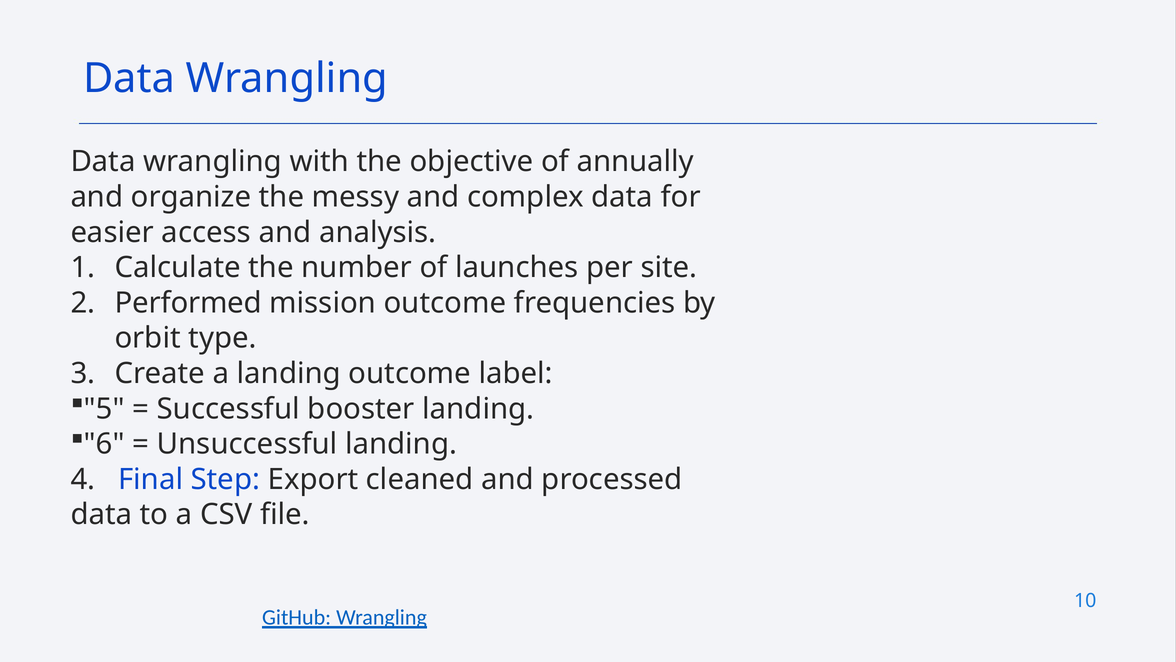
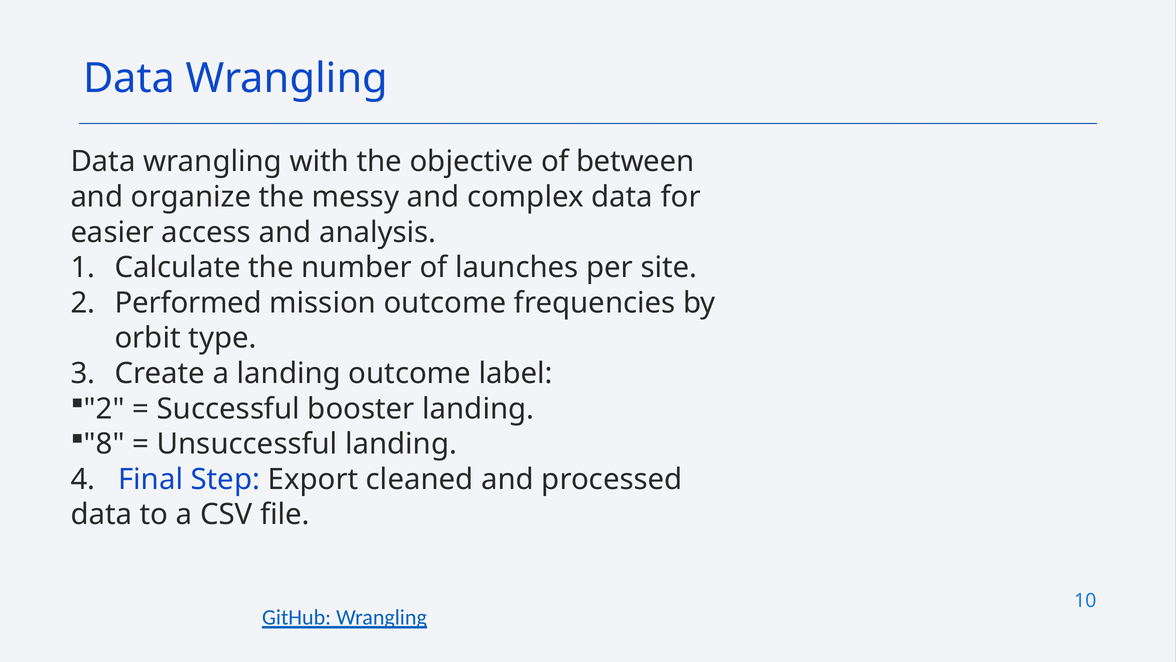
annually: annually -> between (635, 162)
5: 5 -> 2 (104, 409)
6: 6 -> 8 (104, 444)
